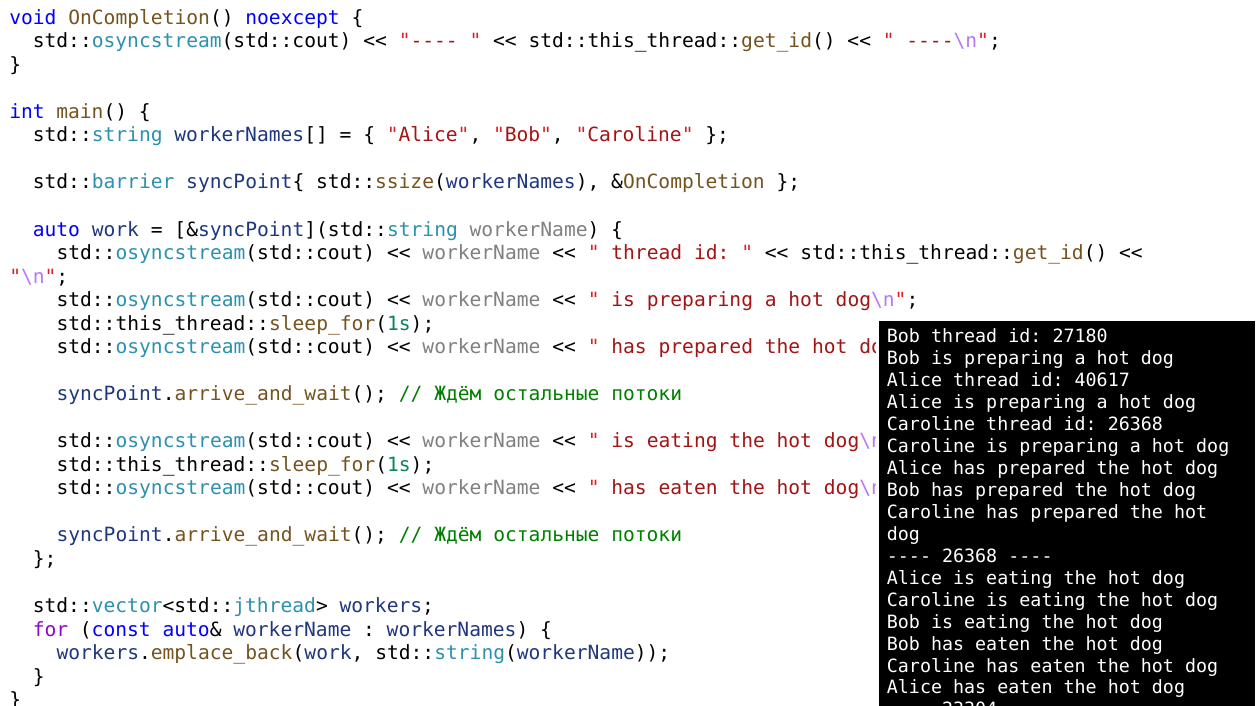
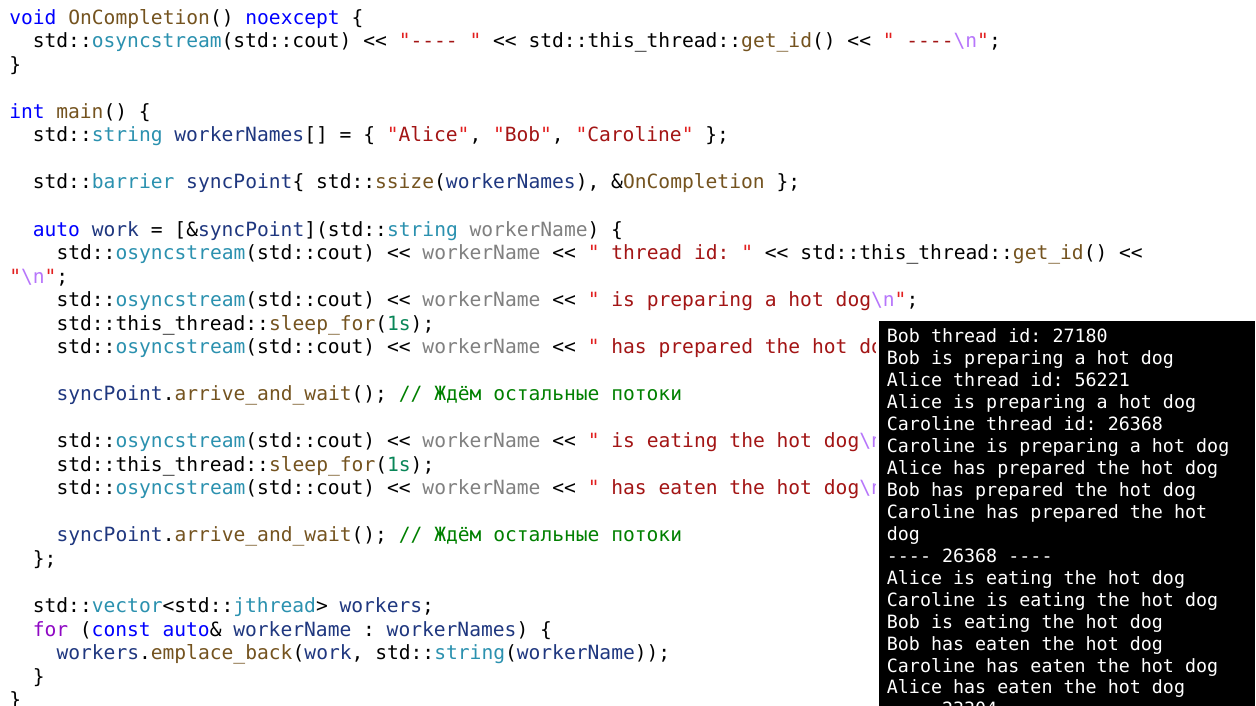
40617: 40617 -> 56221 (1102, 381)
